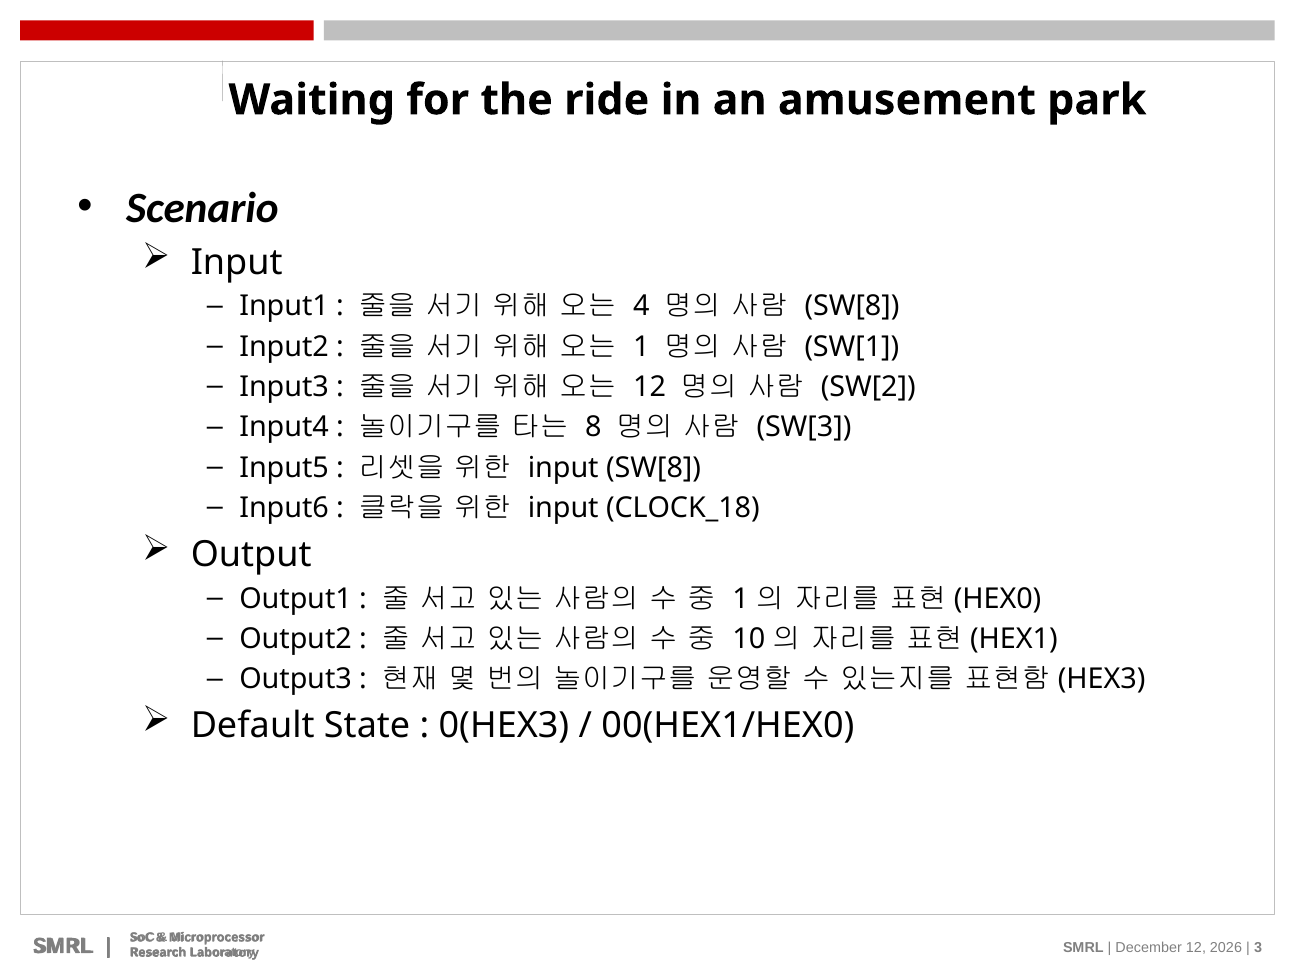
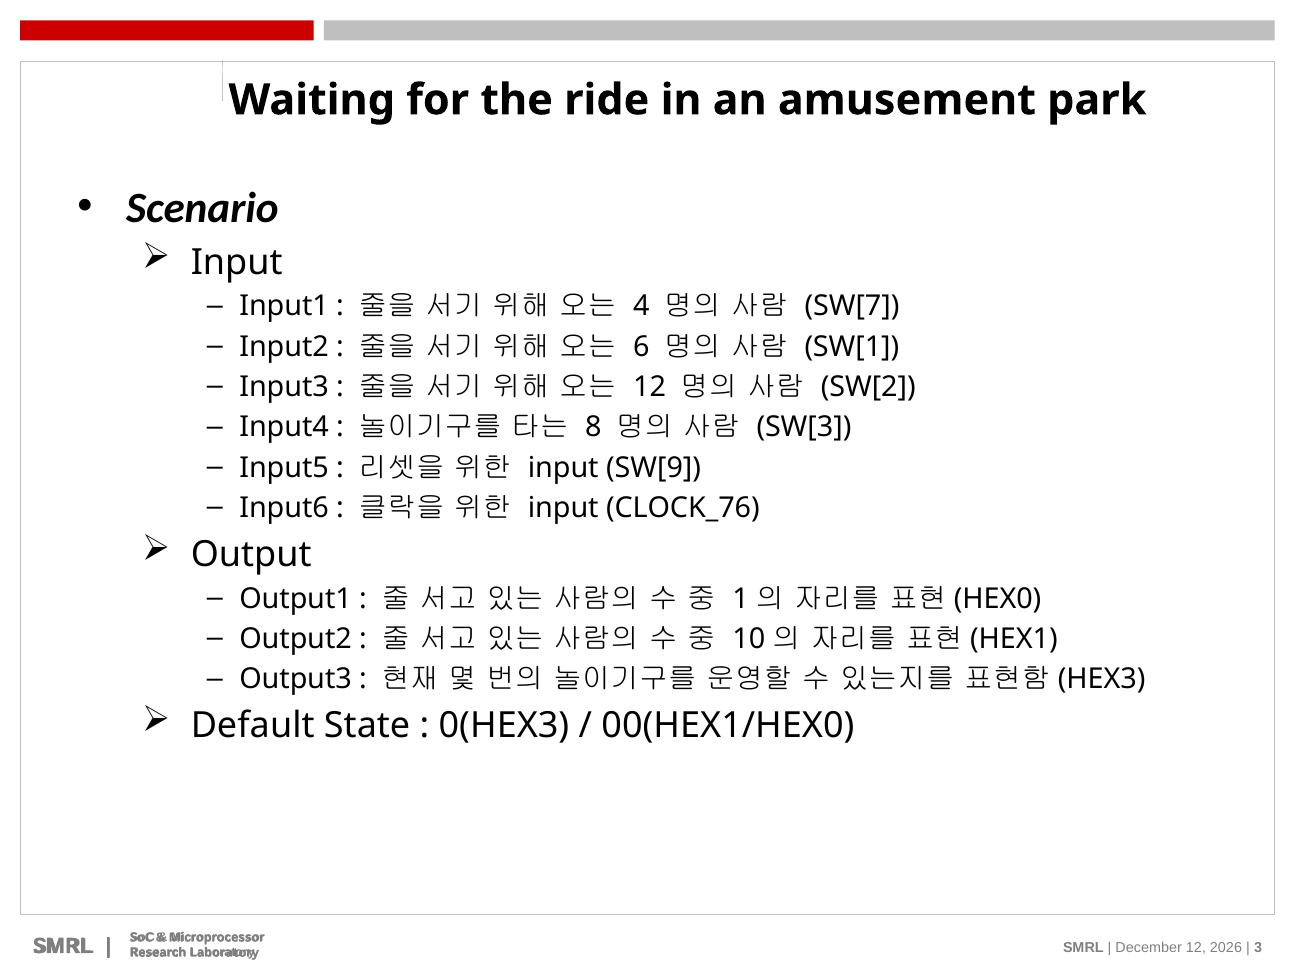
SW[8: SW[8 -> SW[7 (852, 306)
1: 1 -> 6 (641, 346)
input SW[8: SW[8 -> SW[9 (654, 467)
CLOCK_18: CLOCK_18 -> CLOCK_76 (683, 508)
